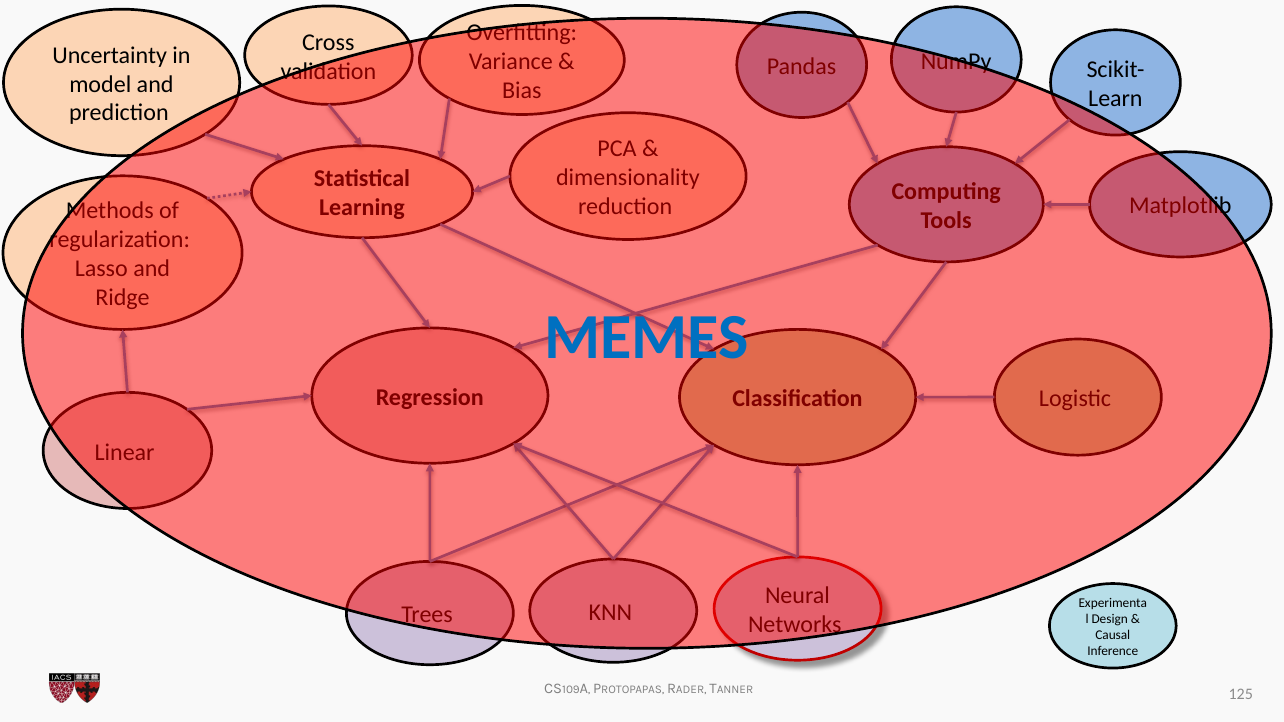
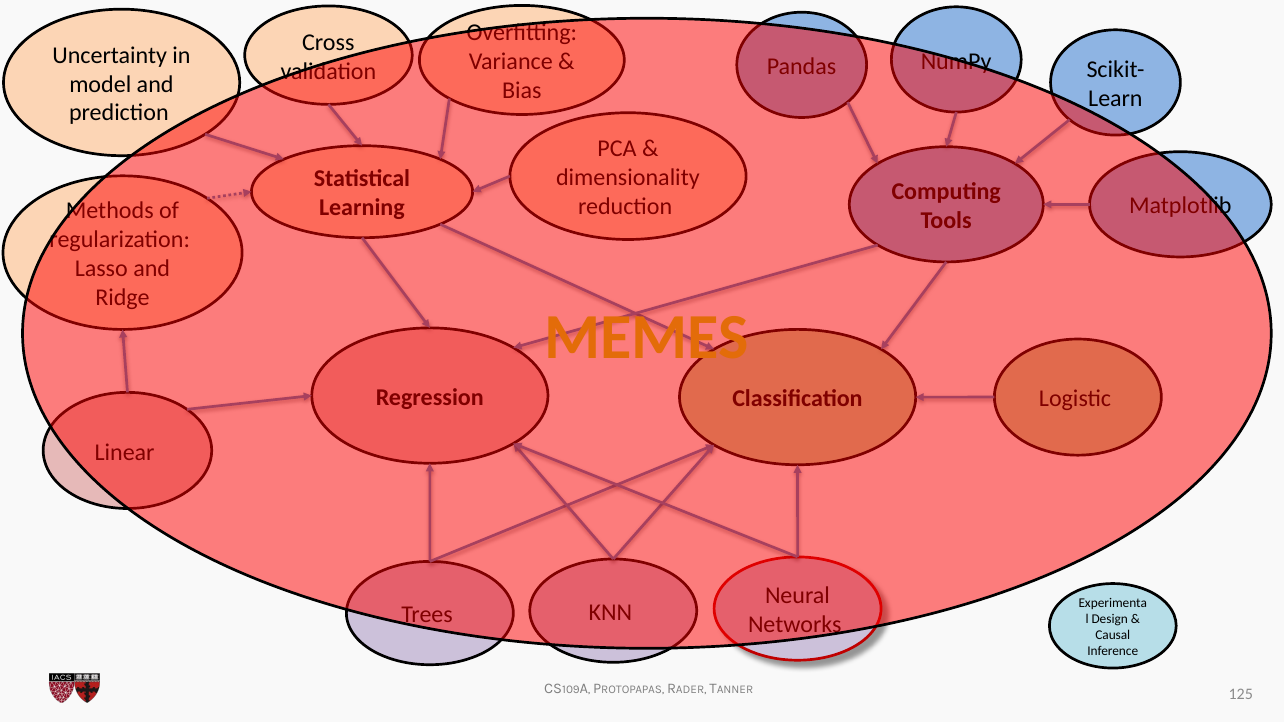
MEMES colour: blue -> orange (647, 338)
